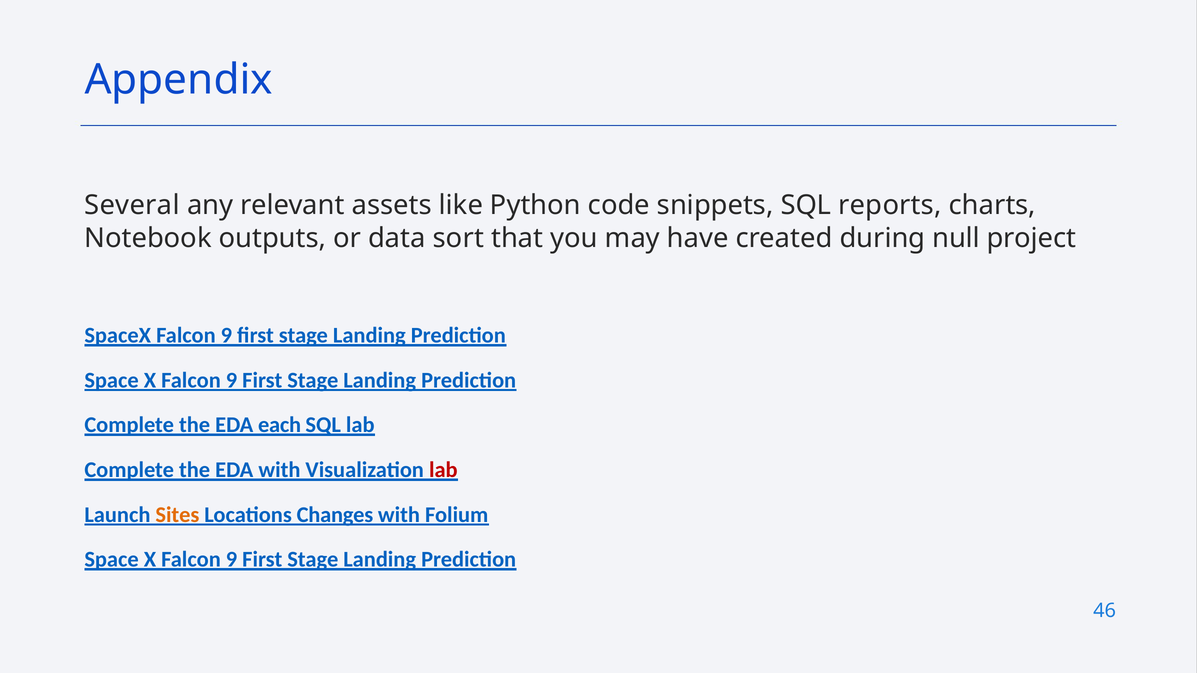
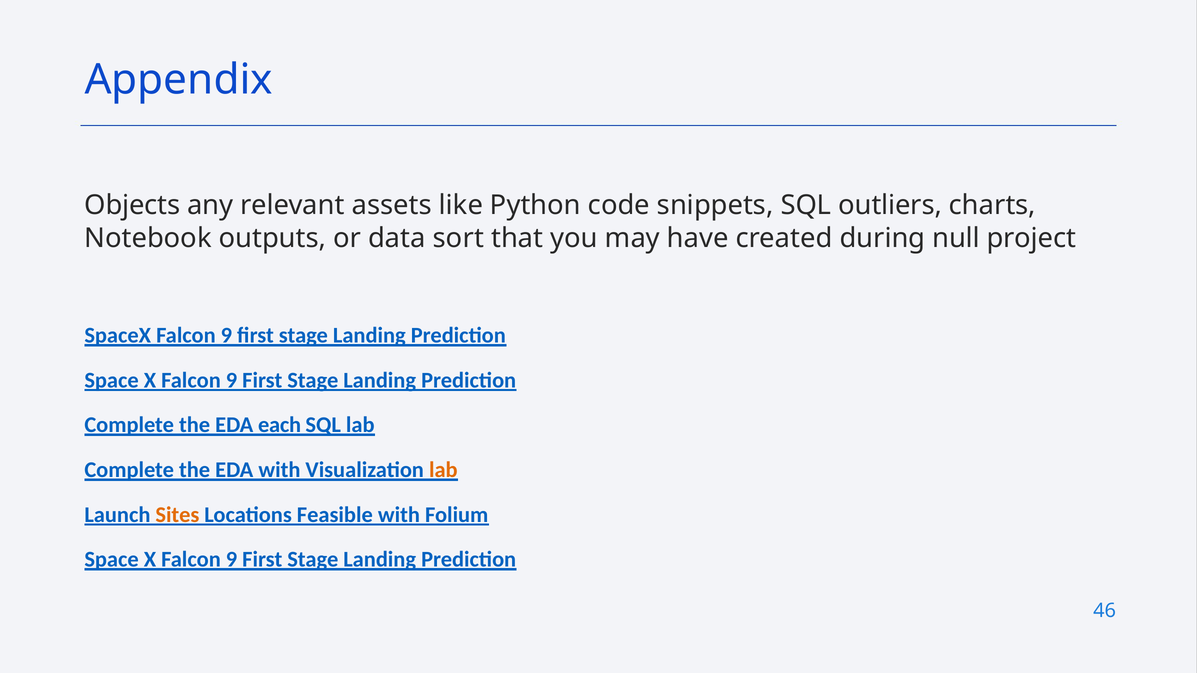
Several: Several -> Objects (132, 205)
reports: reports -> outliers (890, 205)
lab colour: red -> orange (443, 470)
Changes: Changes -> Feasible (335, 515)
